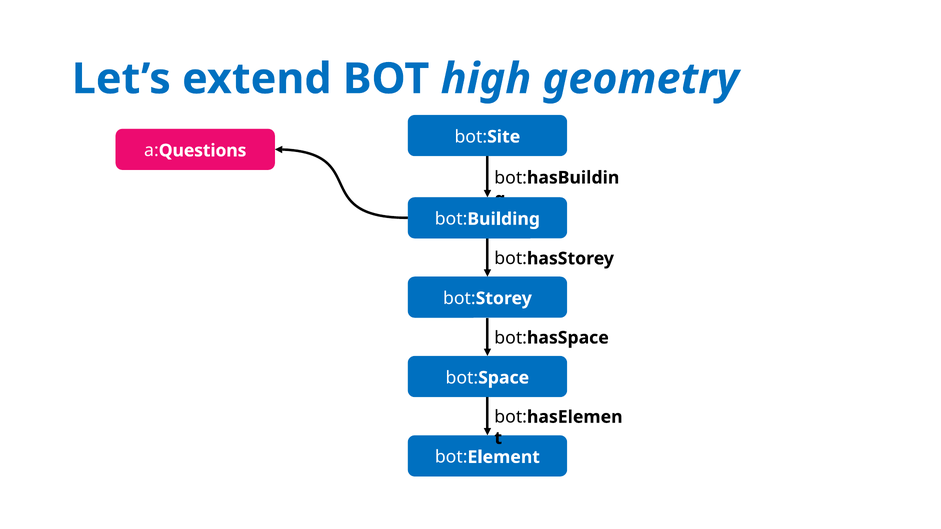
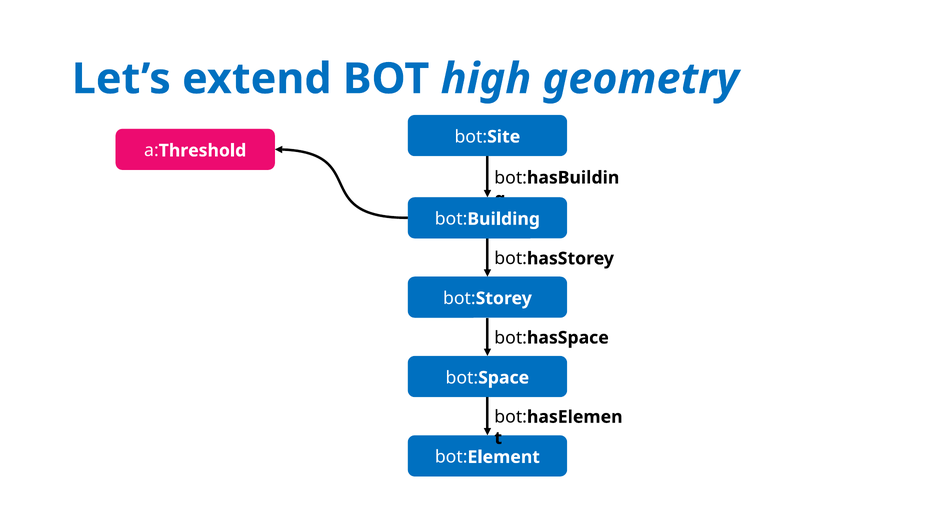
Questions: Questions -> Threshold (203, 151)
